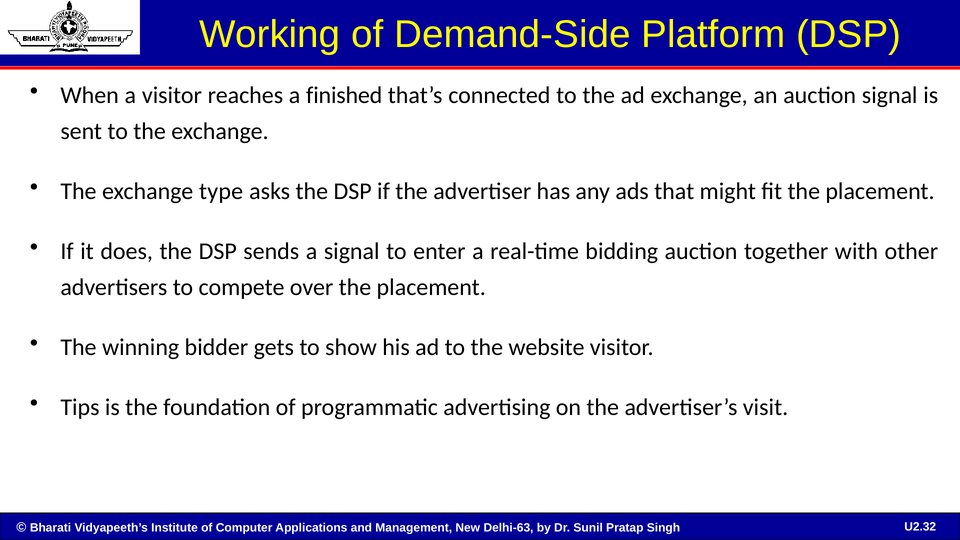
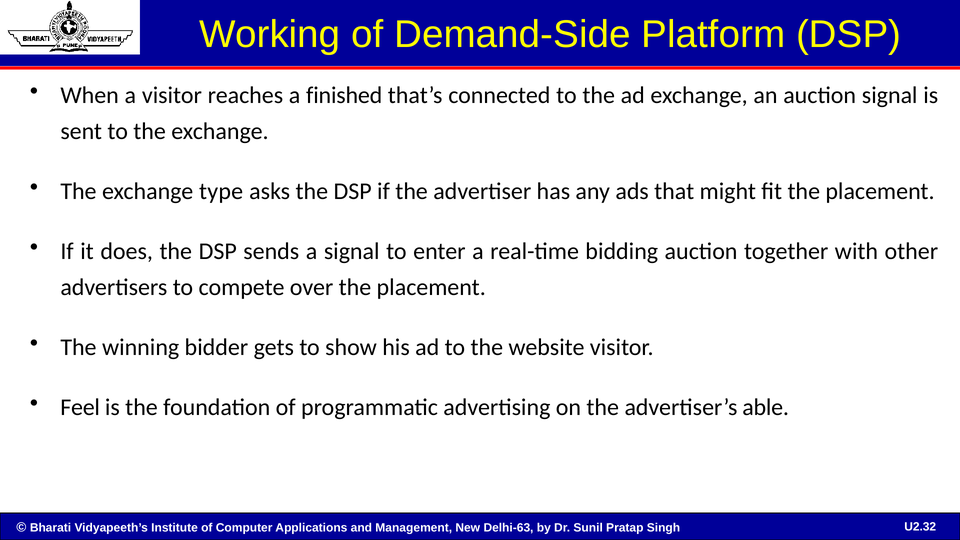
Tips: Tips -> Feel (80, 407)
visit: visit -> able (766, 407)
